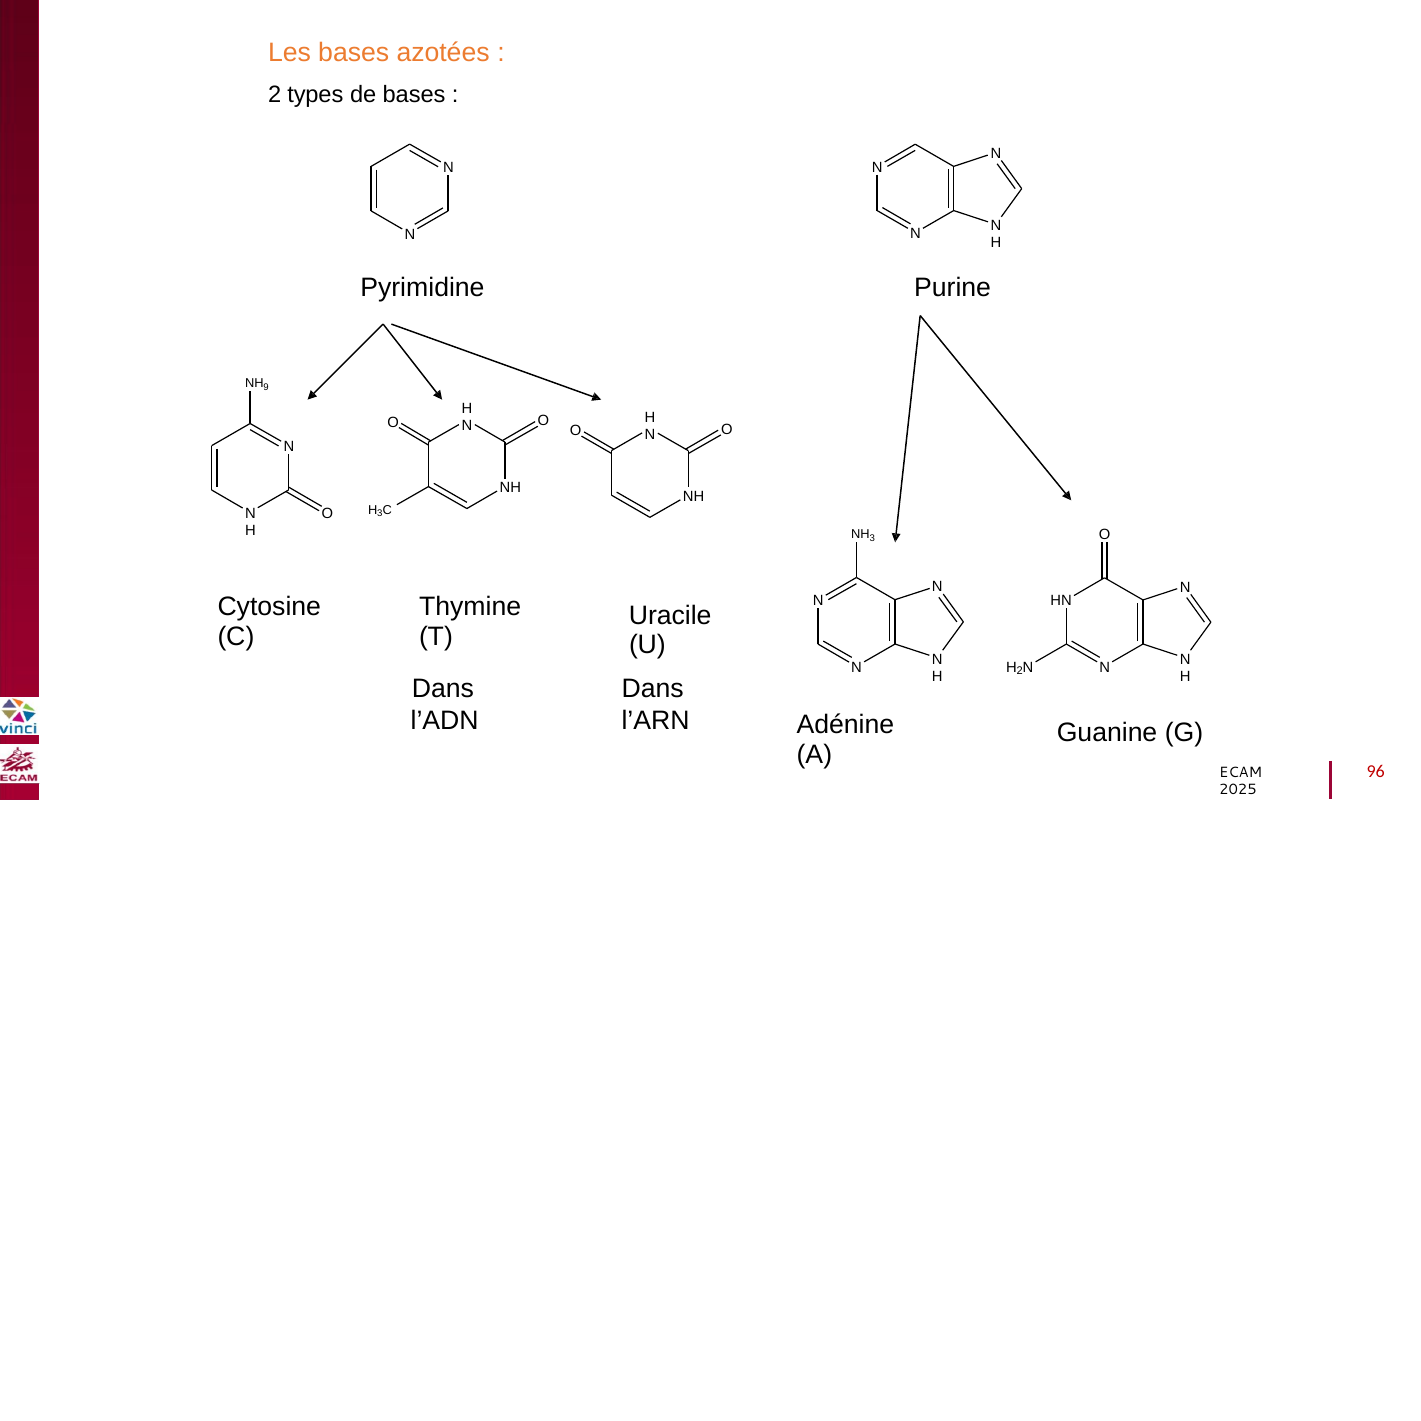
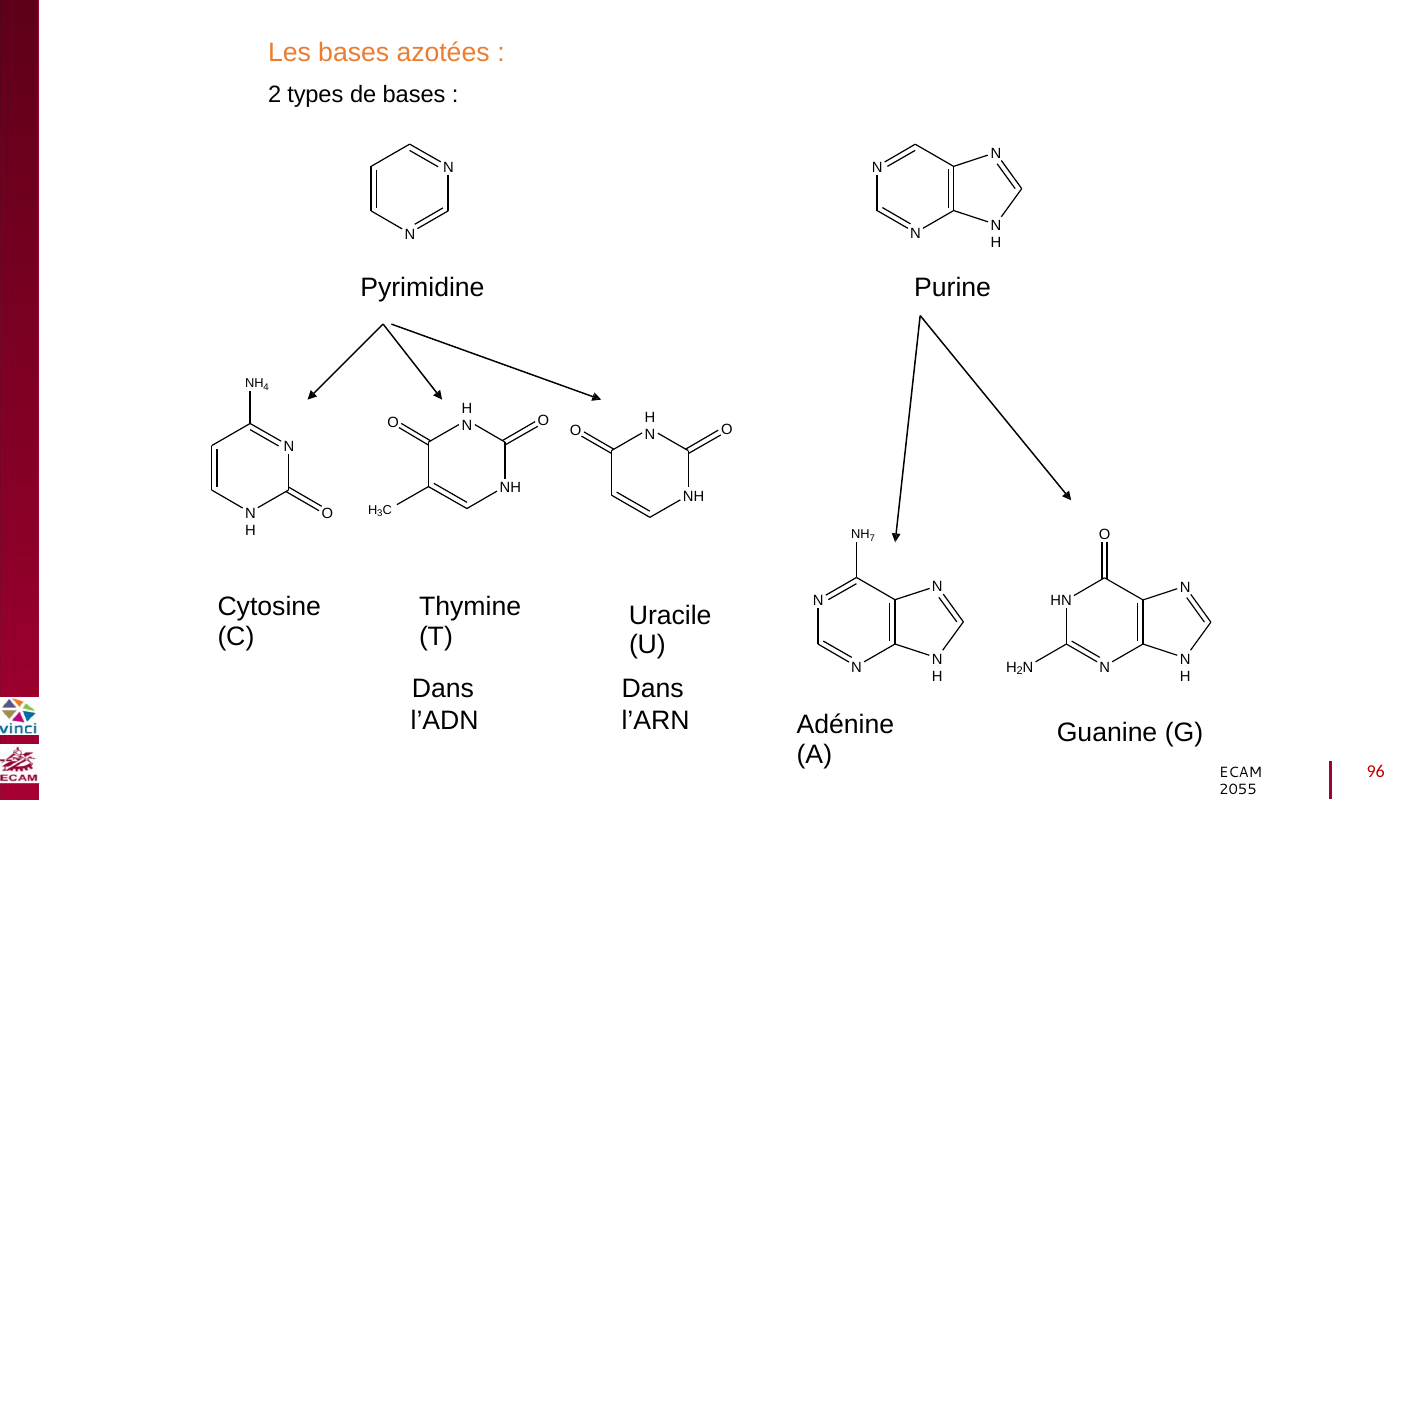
NH 9: 9 -> 4 (266, 387)
NH 3: 3 -> 7 (872, 538)
2025: 2025 -> 2055 (1238, 790)
